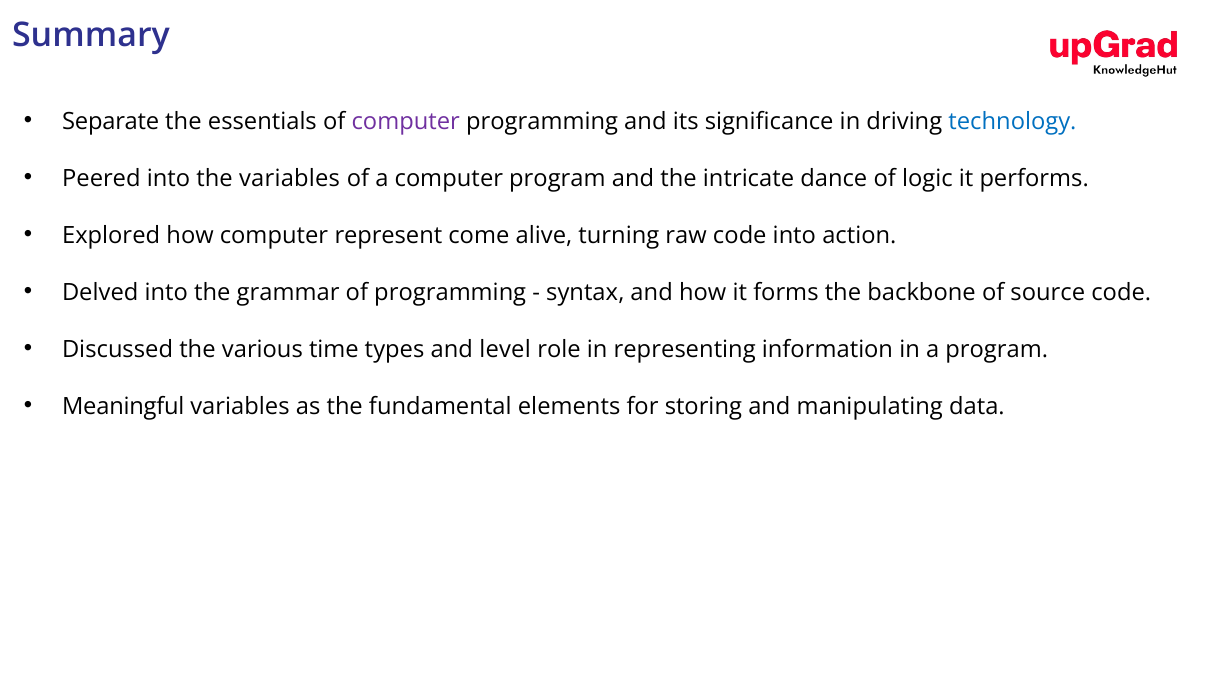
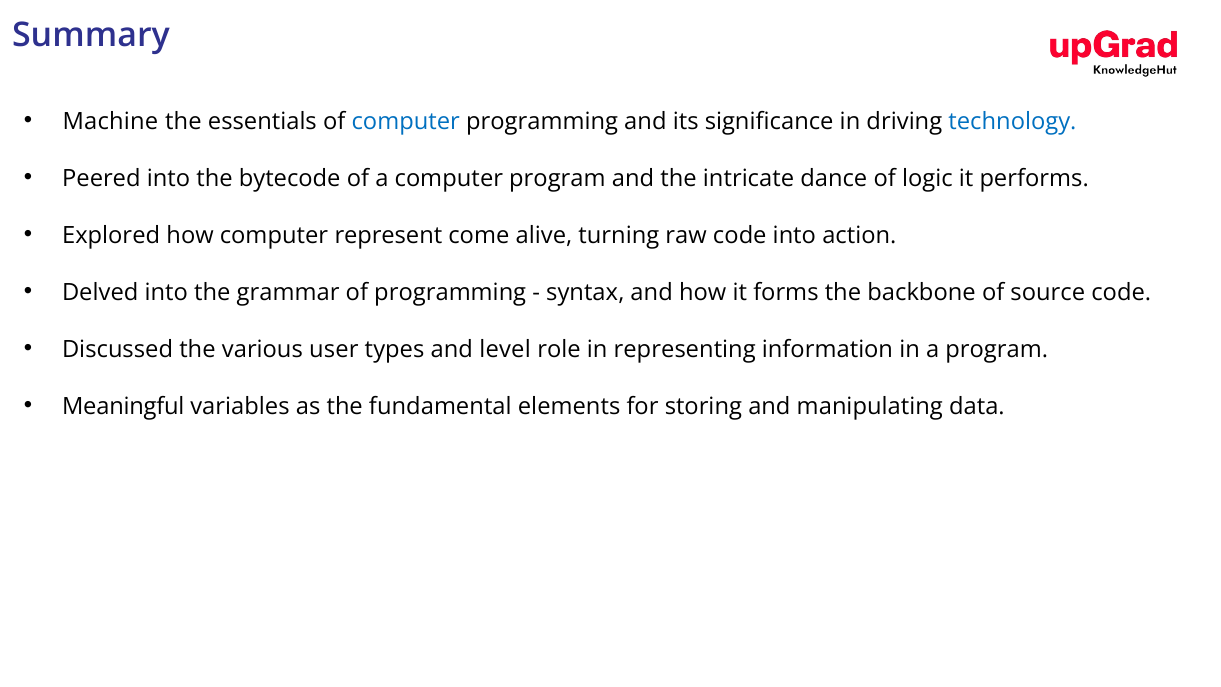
Separate: Separate -> Machine (110, 121)
computer colour: purple -> blue (406, 121)
the variables: variables -> bytecode (290, 178)
time: time -> user (334, 349)
